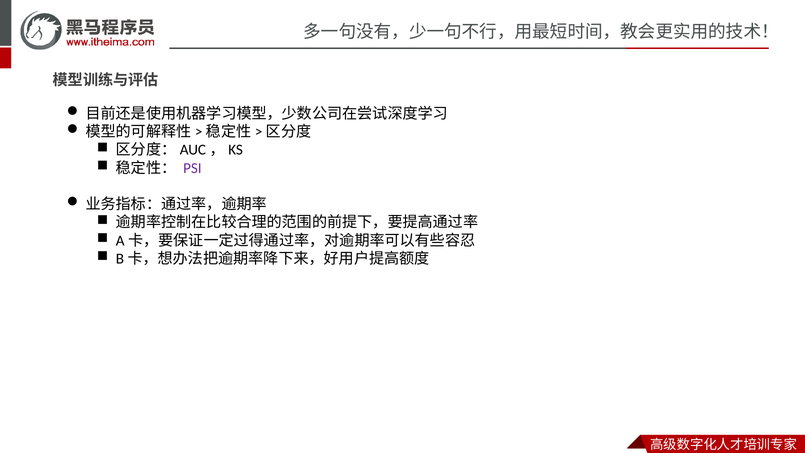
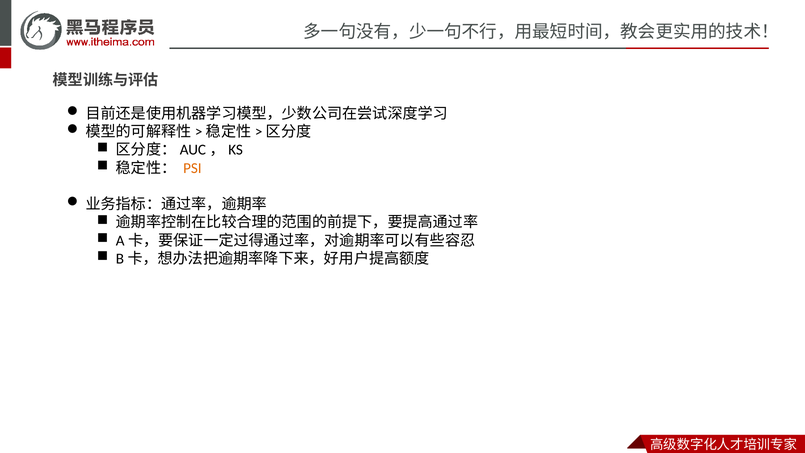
PSI colour: purple -> orange (192, 168)
